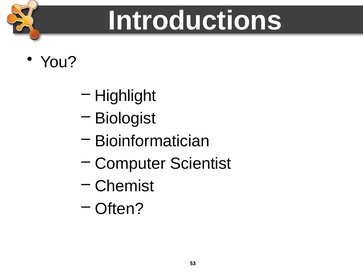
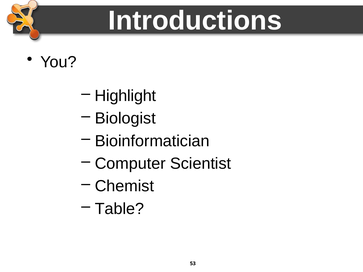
Often: Often -> Table (119, 209)
